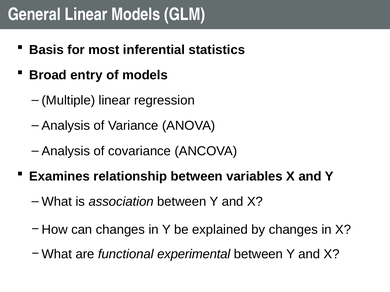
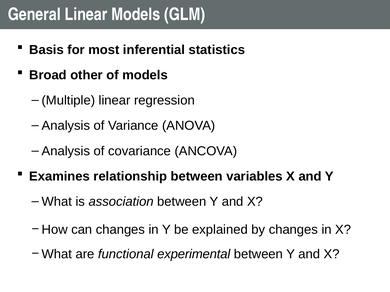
entry: entry -> other (87, 75)
